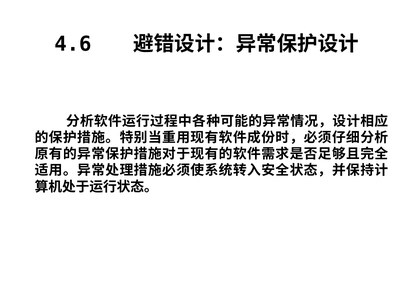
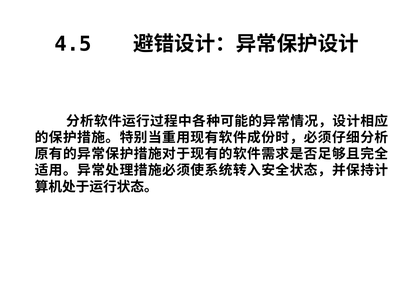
4.6: 4.6 -> 4.5 (73, 44)
